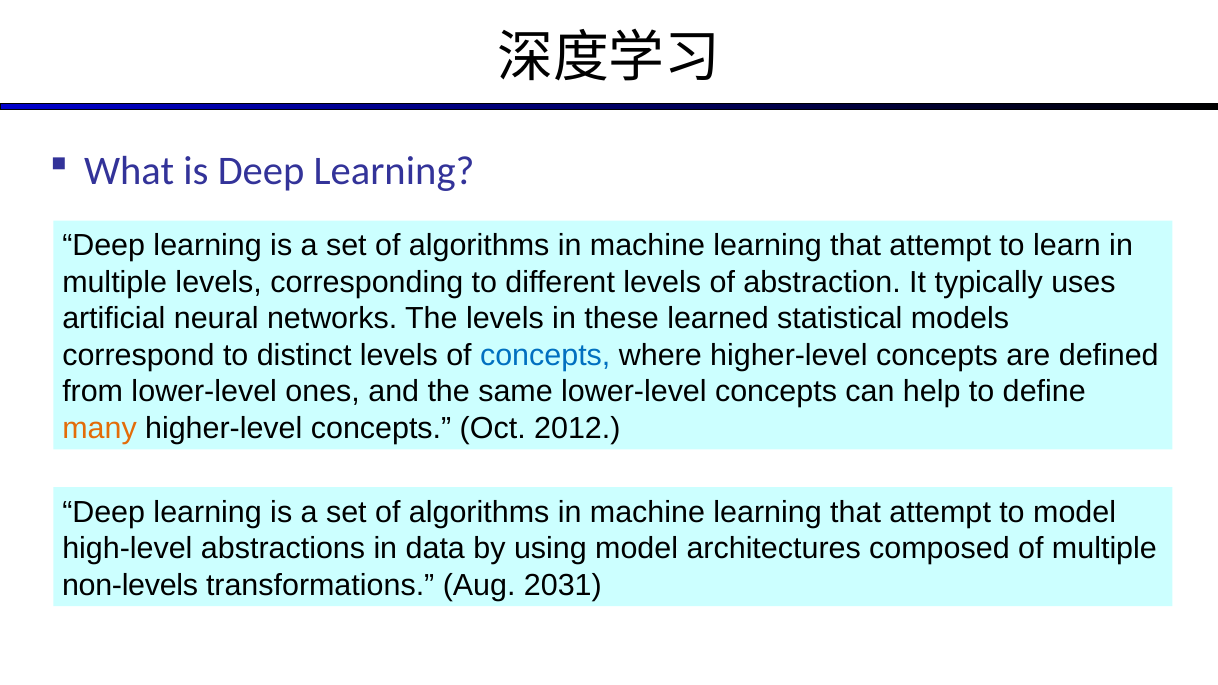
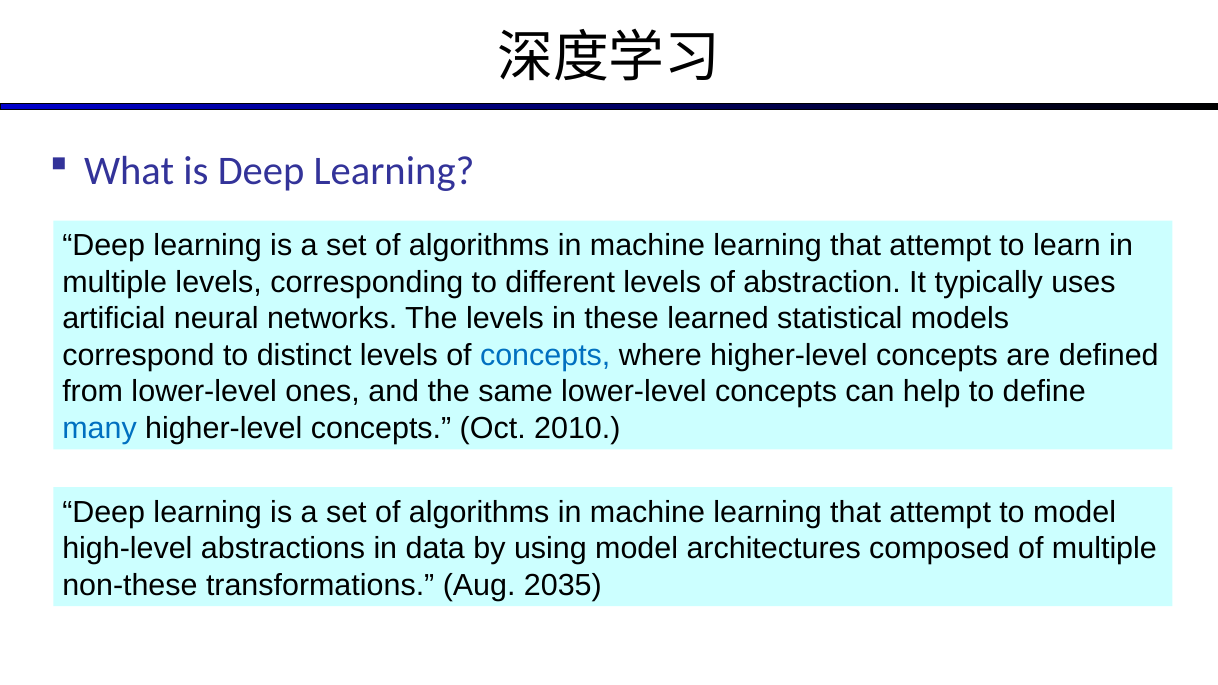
many colour: orange -> blue (100, 429)
2012: 2012 -> 2010 (577, 429)
non-levels: non-levels -> non-these (130, 585)
2031: 2031 -> 2035 (563, 585)
